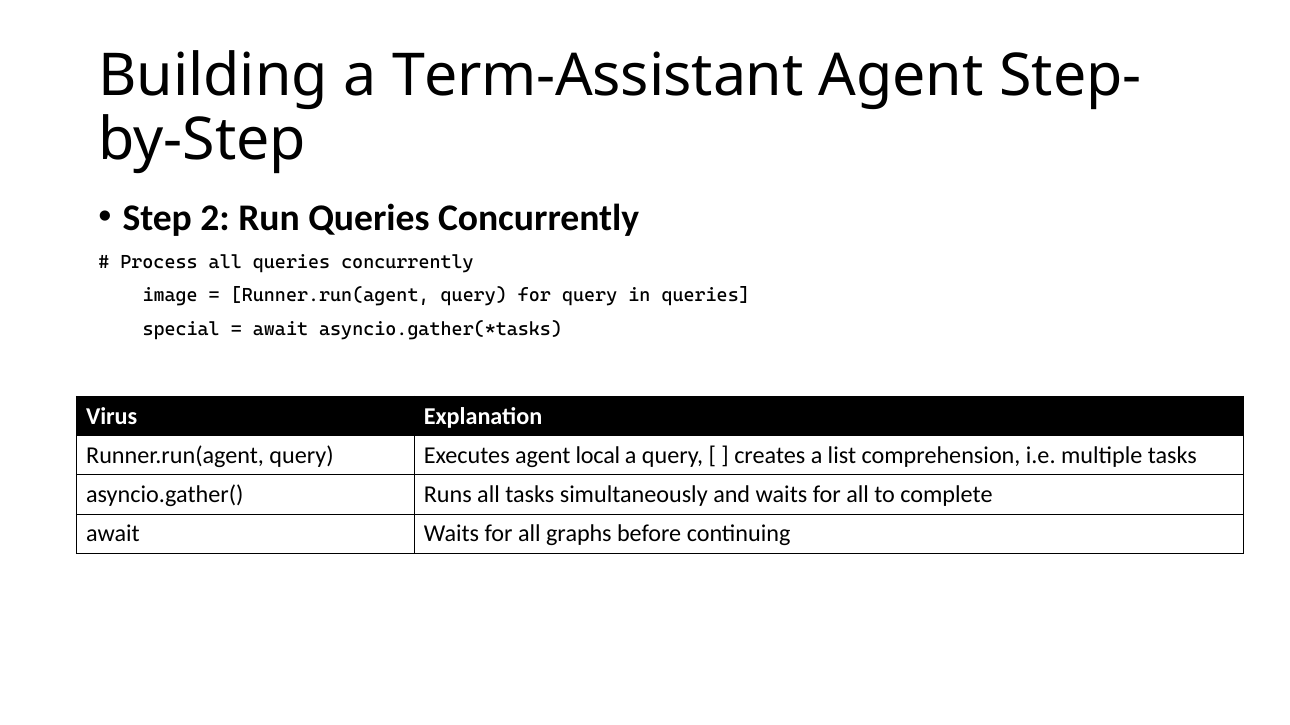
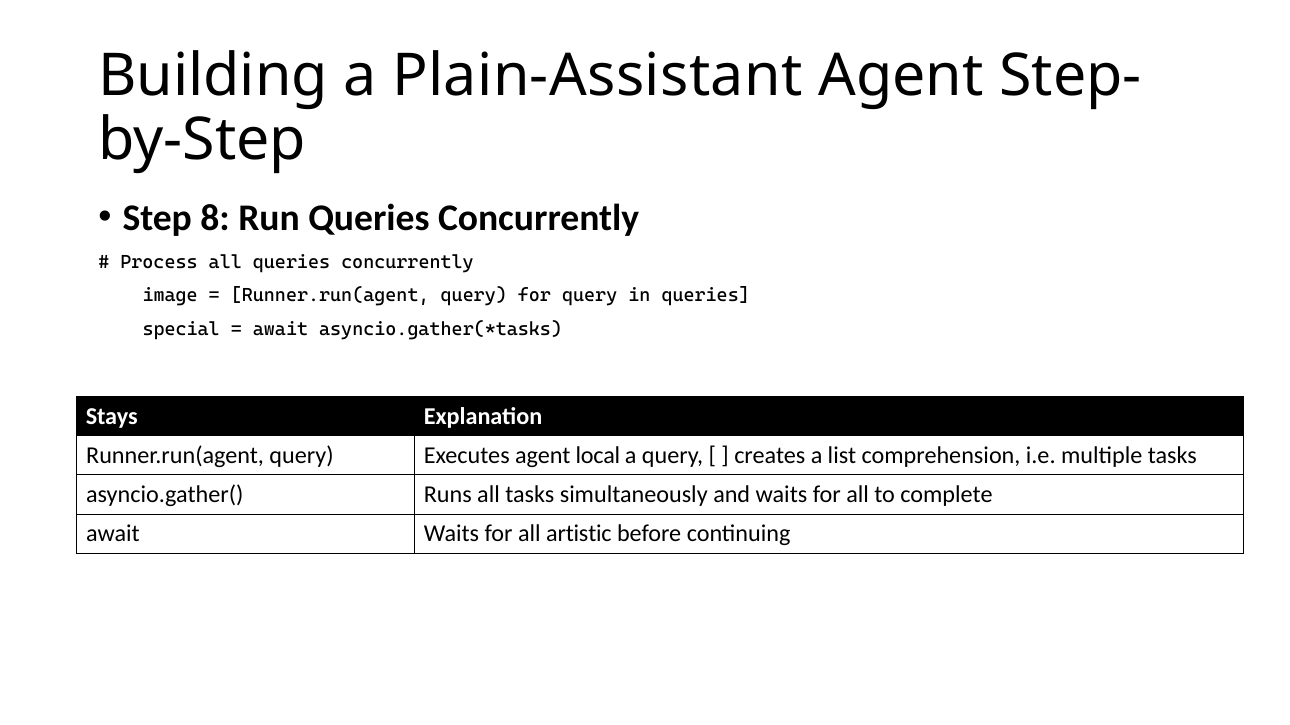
Term-Assistant: Term-Assistant -> Plain-Assistant (597, 76)
2: 2 -> 8 (215, 218)
Virus: Virus -> Stays (112, 417)
graphs: graphs -> artistic (579, 534)
